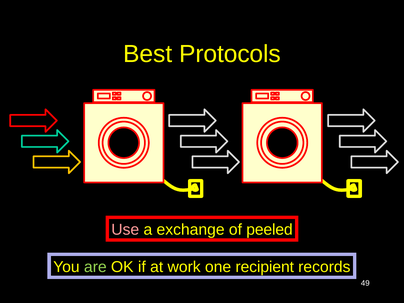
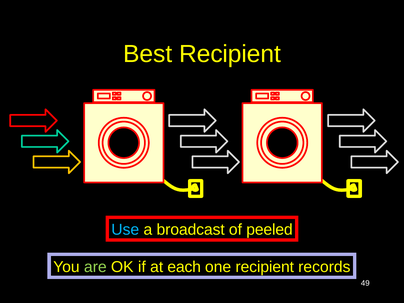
Best Protocols: Protocols -> Recipient (230, 54)
Use colour: pink -> light blue (125, 230)
exchange: exchange -> broadcast (191, 230)
work: work -> each (184, 267)
